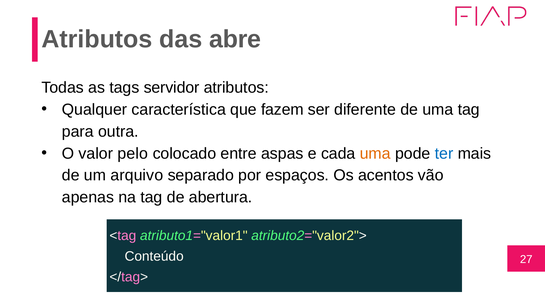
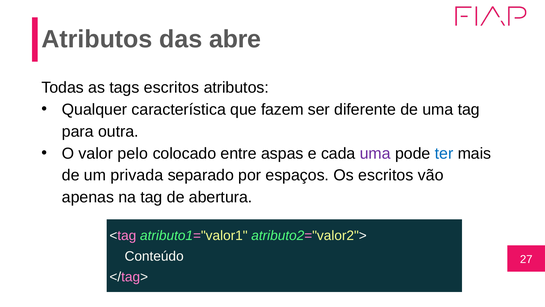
tags servidor: servidor -> escritos (171, 87)
uma colour: orange -> purple (375, 153)
arquivo: arquivo -> privada (137, 175)
Os acentos: acentos -> escritos (386, 175)
